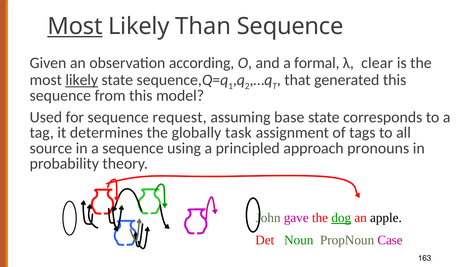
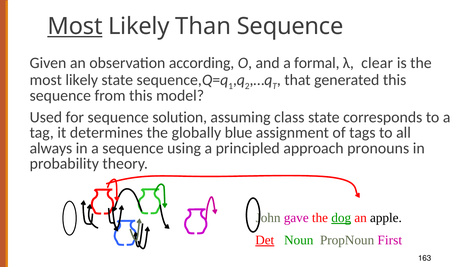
likely underline: present -> none (82, 80)
request: request -> solution (180, 117)
base: base -> class (289, 117)
task: task -> blue (239, 133)
source: source -> always (51, 148)
Det underline: none -> present (265, 240)
Case: Case -> First (390, 240)
